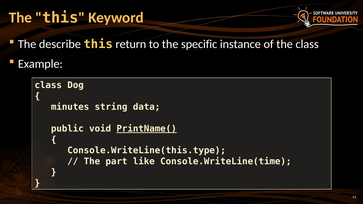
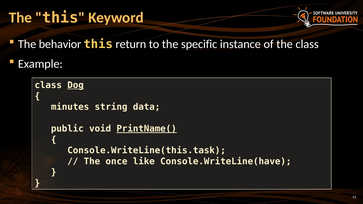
describe: describe -> behavior (60, 44)
Dog underline: none -> present (76, 85)
Console.WriteLine(this.type: Console.WriteLine(this.type -> Console.WriteLine(this.task (147, 151)
part: part -> once (117, 162)
Console.WriteLine(time: Console.WriteLine(time -> Console.WriteLine(have (226, 162)
